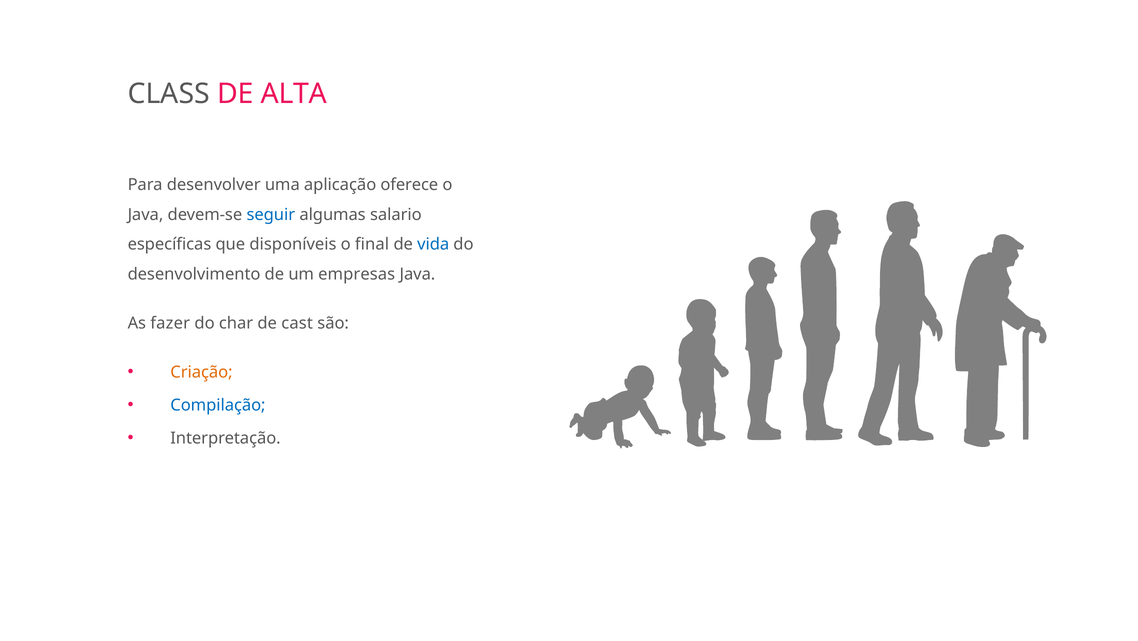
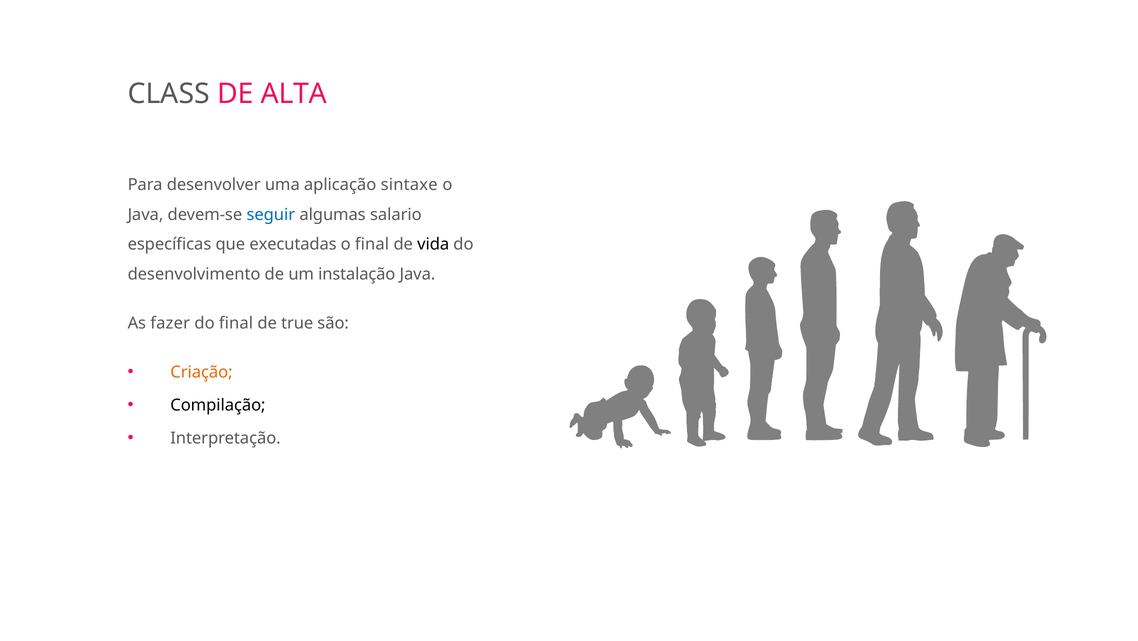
oferece: oferece -> sintaxe (409, 185)
disponíveis: disponíveis -> executadas (293, 244)
vida colour: blue -> black (433, 244)
empresas: empresas -> instalação (357, 274)
do char: char -> final (236, 323)
cast: cast -> true (297, 323)
Compilação colour: blue -> black (218, 405)
